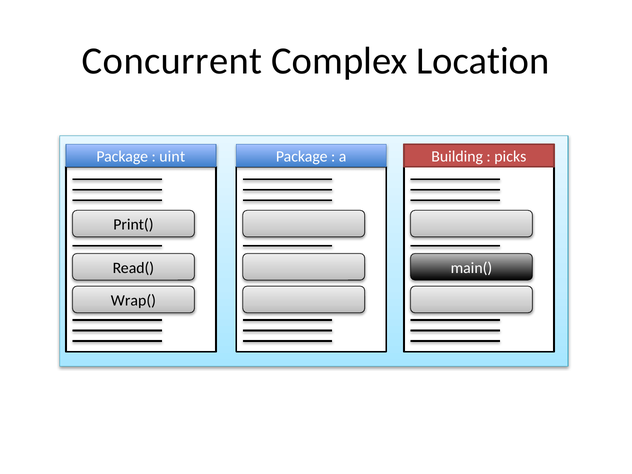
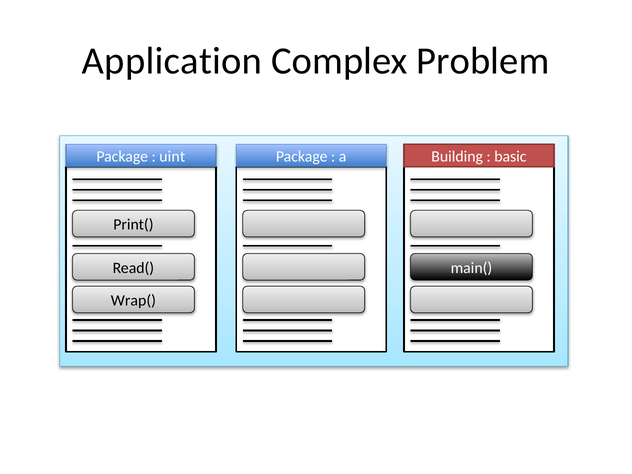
Concurrent: Concurrent -> Application (172, 61)
Location: Location -> Problem (483, 61)
picks: picks -> basic (510, 157)
